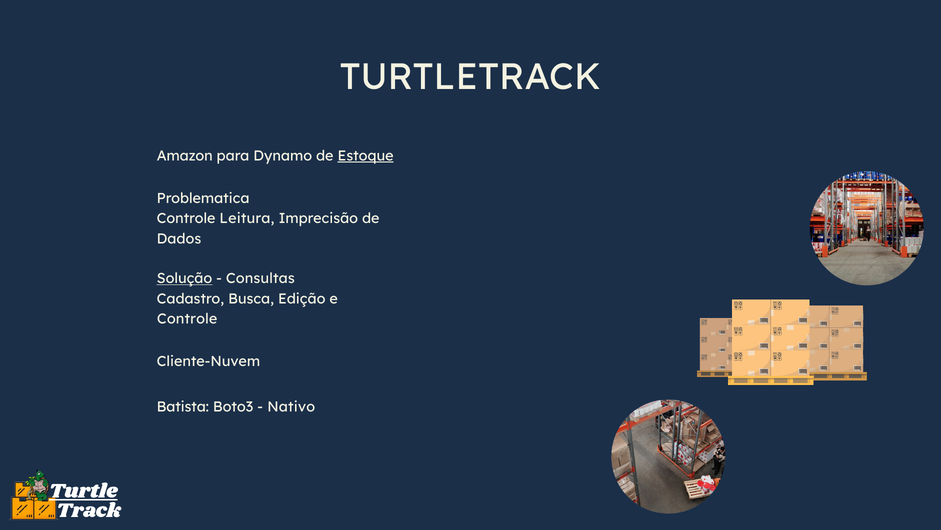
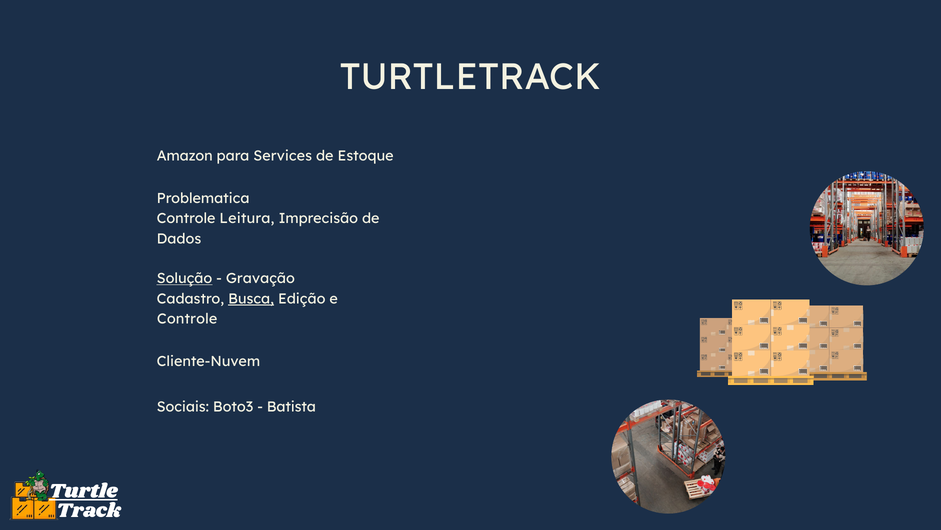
Dynamo: Dynamo -> Services (283, 156)
Estoque underline: present -> none (366, 156)
Consultas: Consultas -> Gravação (260, 278)
Busca underline: none -> present (251, 298)
Batista: Batista -> Sociais (183, 407)
Nativo: Nativo -> Batista (291, 407)
